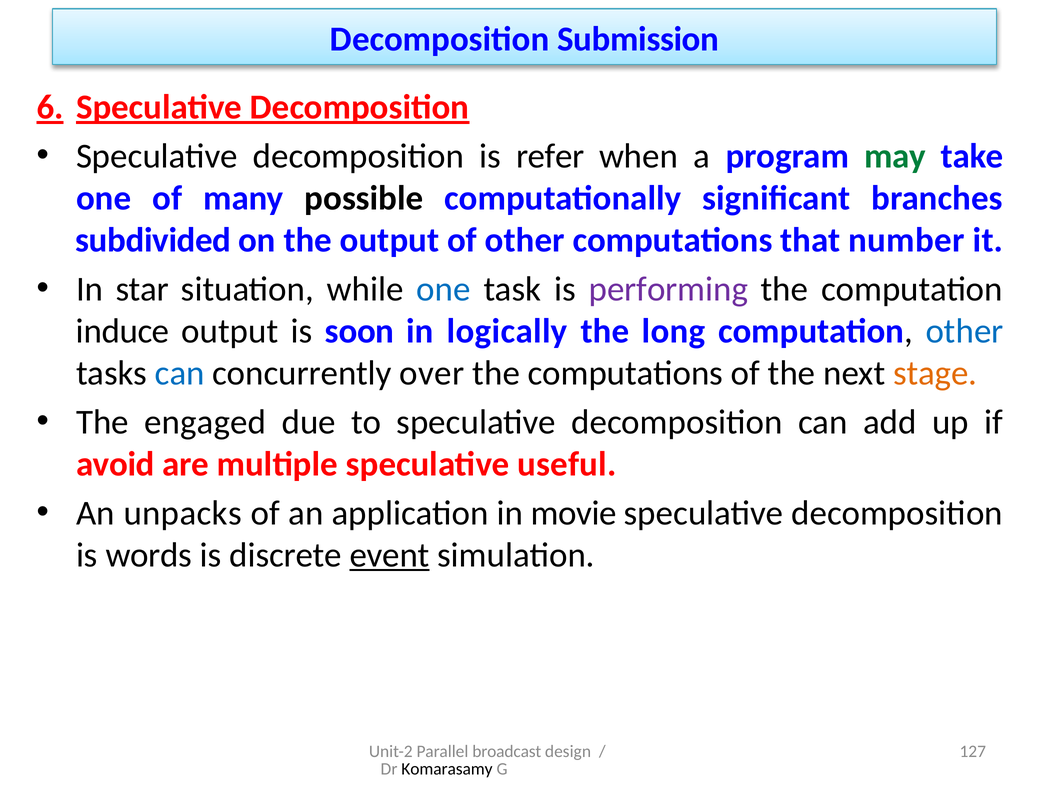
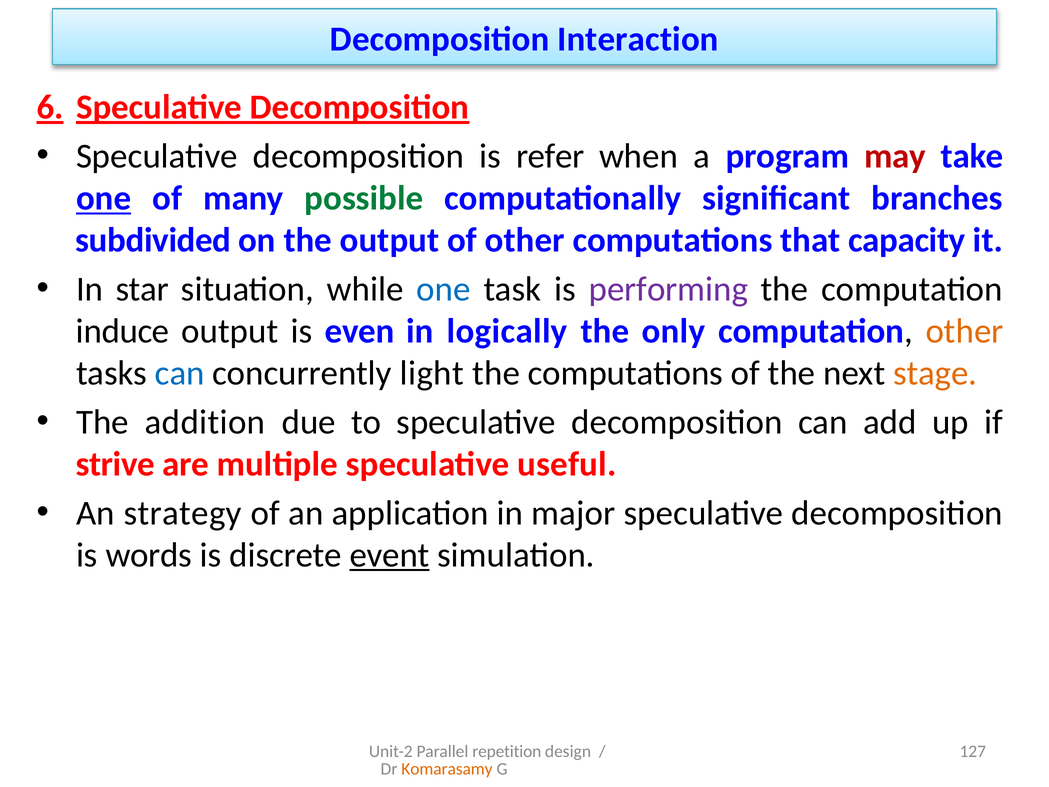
Submission: Submission -> Interaction (638, 39)
may colour: green -> red (895, 156)
one underline: none -> present (104, 198)
possible colour: black -> green (364, 198)
number: number -> capacity (907, 240)
soon: soon -> even (360, 331)
long: long -> only (674, 331)
other colour: blue -> orange (965, 331)
over: over -> light (432, 373)
engaged: engaged -> addition (205, 422)
avoid: avoid -> strive (115, 464)
unpacks: unpacks -> strategy (183, 513)
movie: movie -> major (573, 513)
broadcast: broadcast -> repetition (507, 751)
Komarasamy colour: black -> orange (447, 769)
